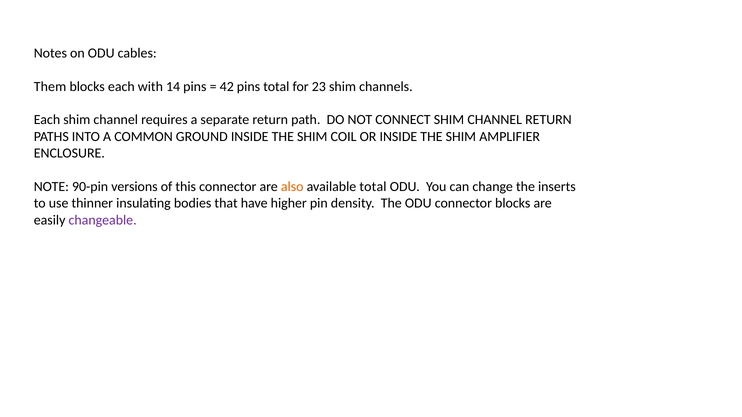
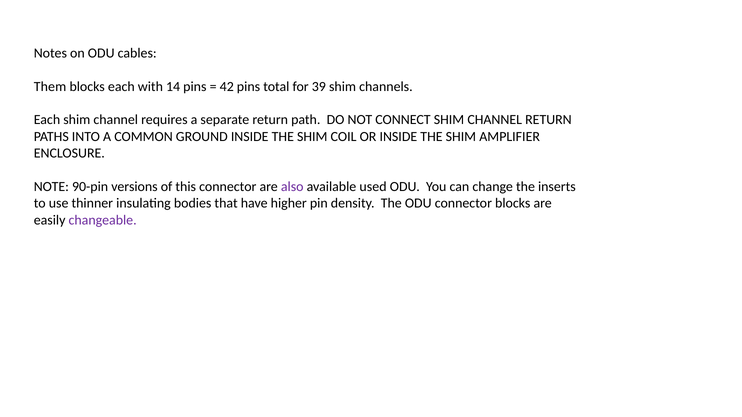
23: 23 -> 39 (319, 87)
also colour: orange -> purple (292, 187)
available total: total -> used (373, 187)
